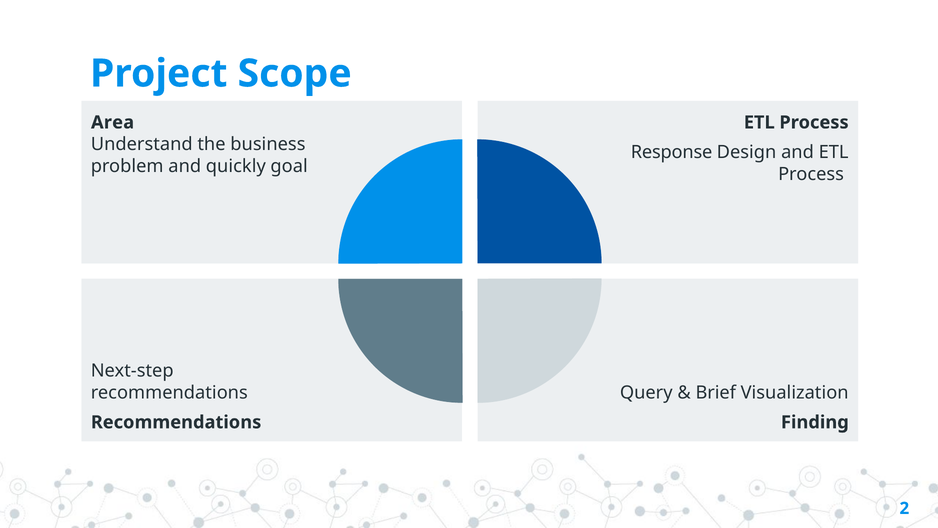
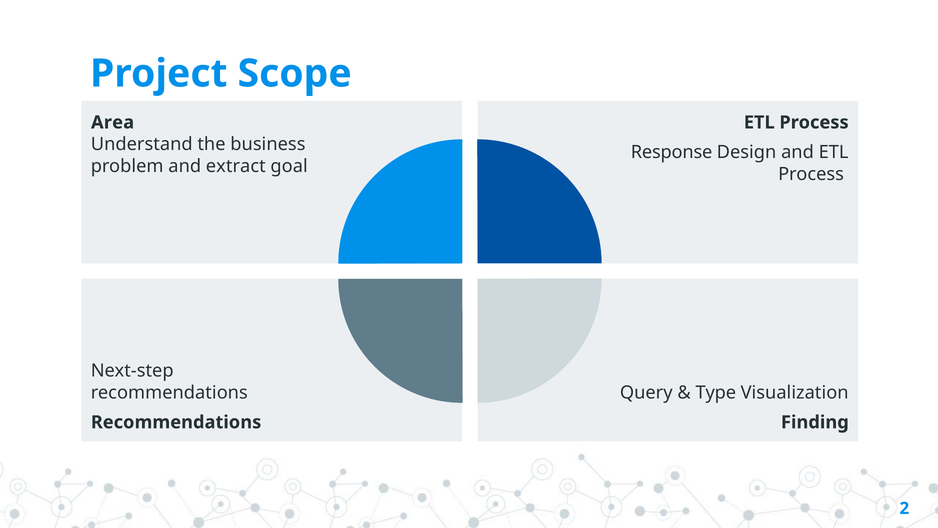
quickly: quickly -> extract (236, 166)
Brief: Brief -> Type (716, 392)
